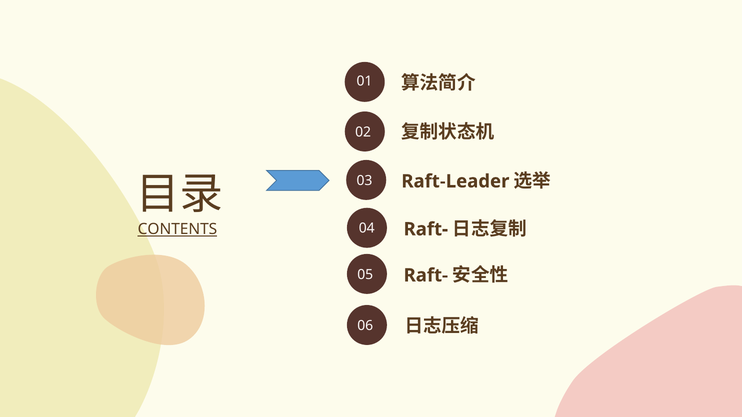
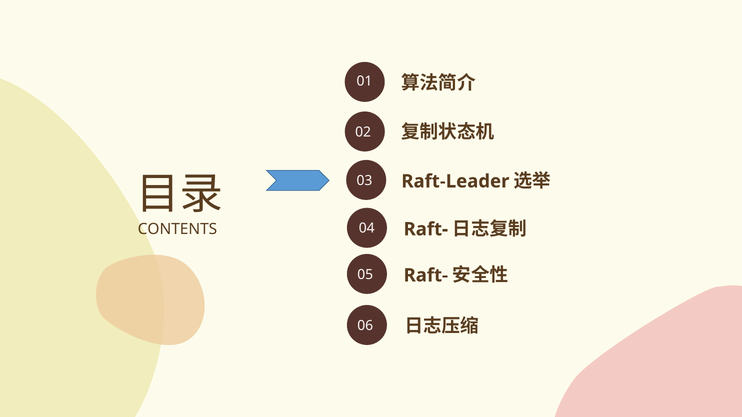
CONTENTS underline: present -> none (177, 230)
